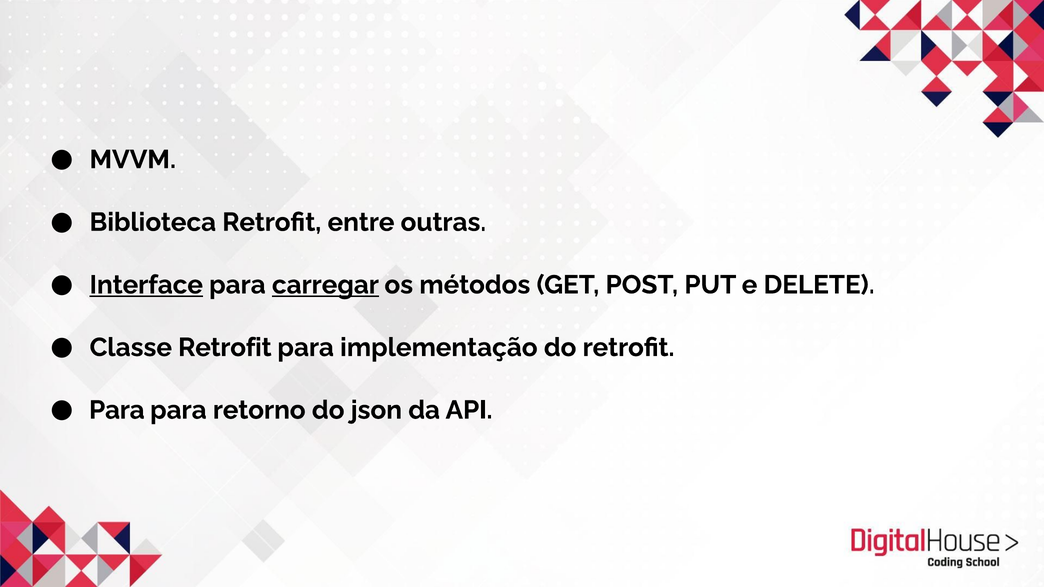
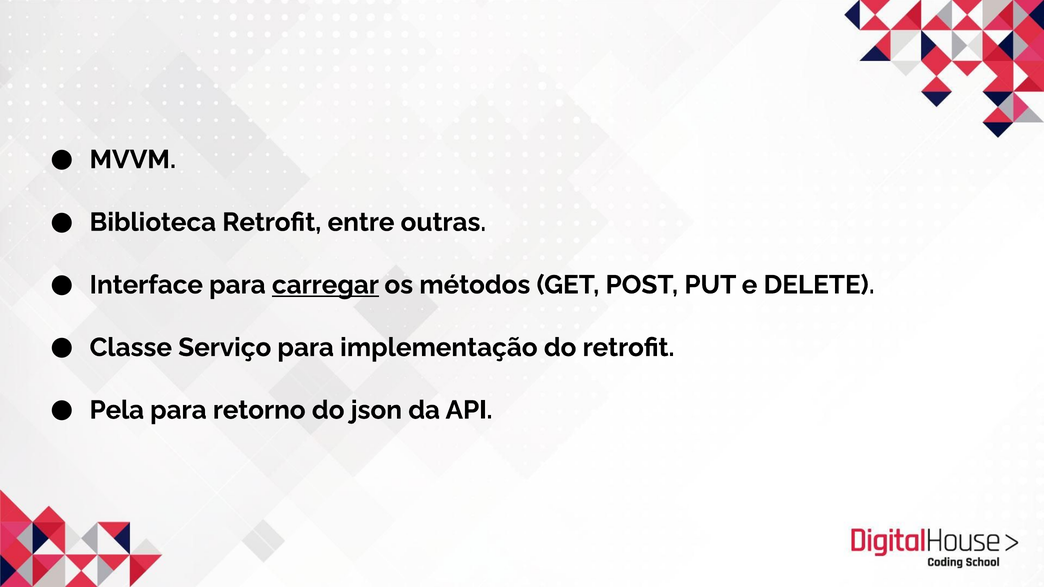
Interface underline: present -> none (146, 285)
Classe Retrofit: Retrofit -> Serviço (225, 348)
Para: Para -> Pela (117, 410)
